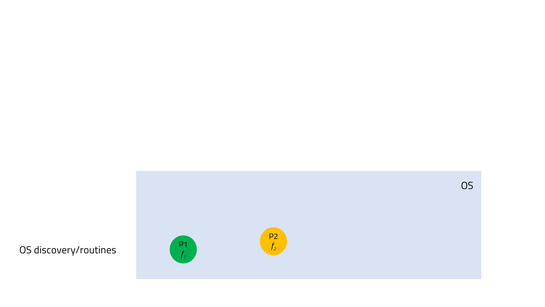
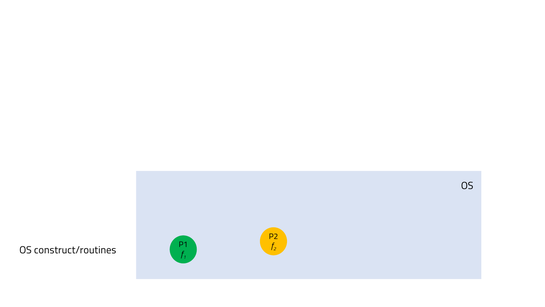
discovery/routines: discovery/routines -> construct/routines (75, 250)
